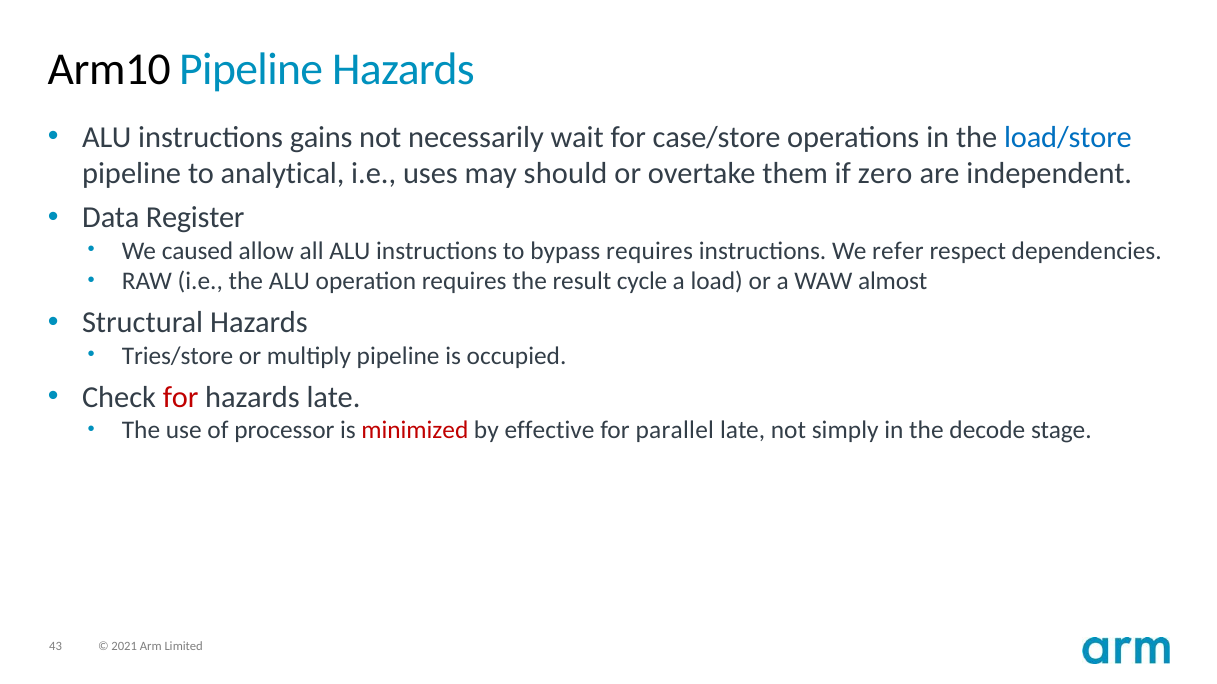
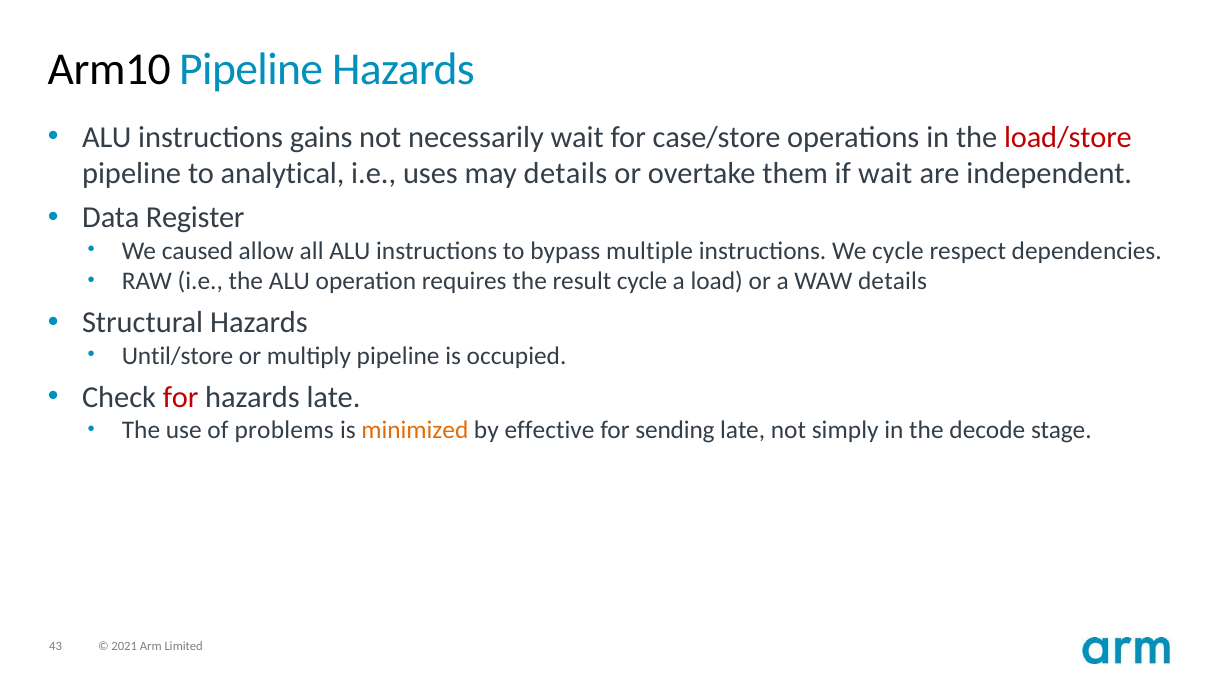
load/store colour: blue -> red (1068, 137)
may should: should -> details (565, 174)
if zero: zero -> wait (885, 174)
bypass requires: requires -> multiple (650, 251)
We refer: refer -> cycle (898, 251)
WAW almost: almost -> details (893, 281)
Tries/store: Tries/store -> Until/store (178, 356)
processor: processor -> problems (284, 431)
minimized colour: red -> orange (415, 431)
parallel: parallel -> sending (675, 431)
